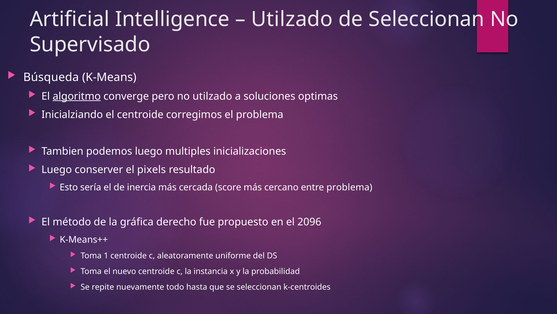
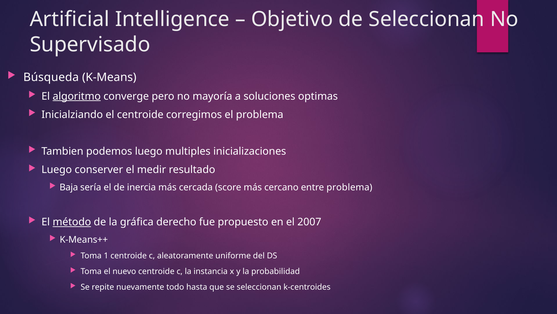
Utilzado: Utilzado -> Objetivo (292, 19)
no utilzado: utilzado -> mayoría (212, 96)
pixels: pixels -> medir (152, 169)
Esto: Esto -> Baja (69, 187)
método underline: none -> present (72, 222)
2096: 2096 -> 2007 (309, 222)
